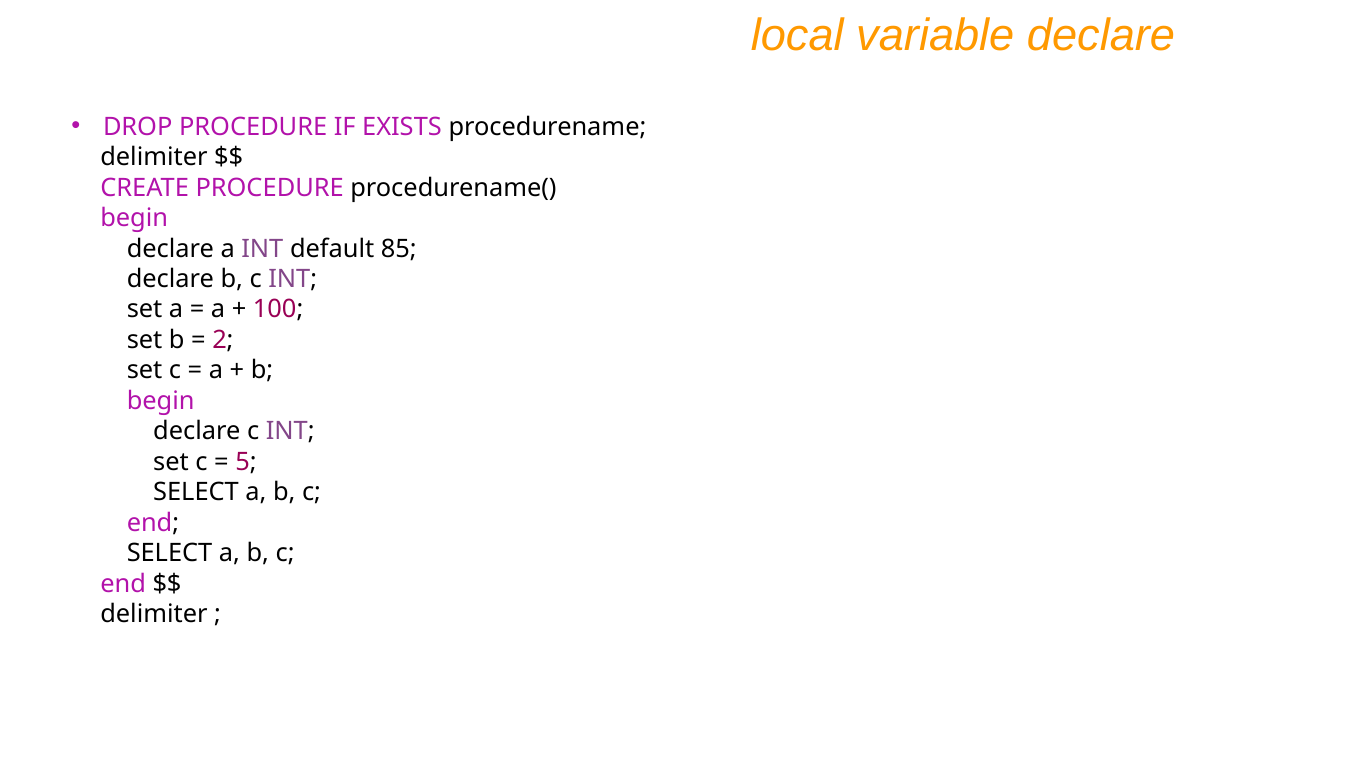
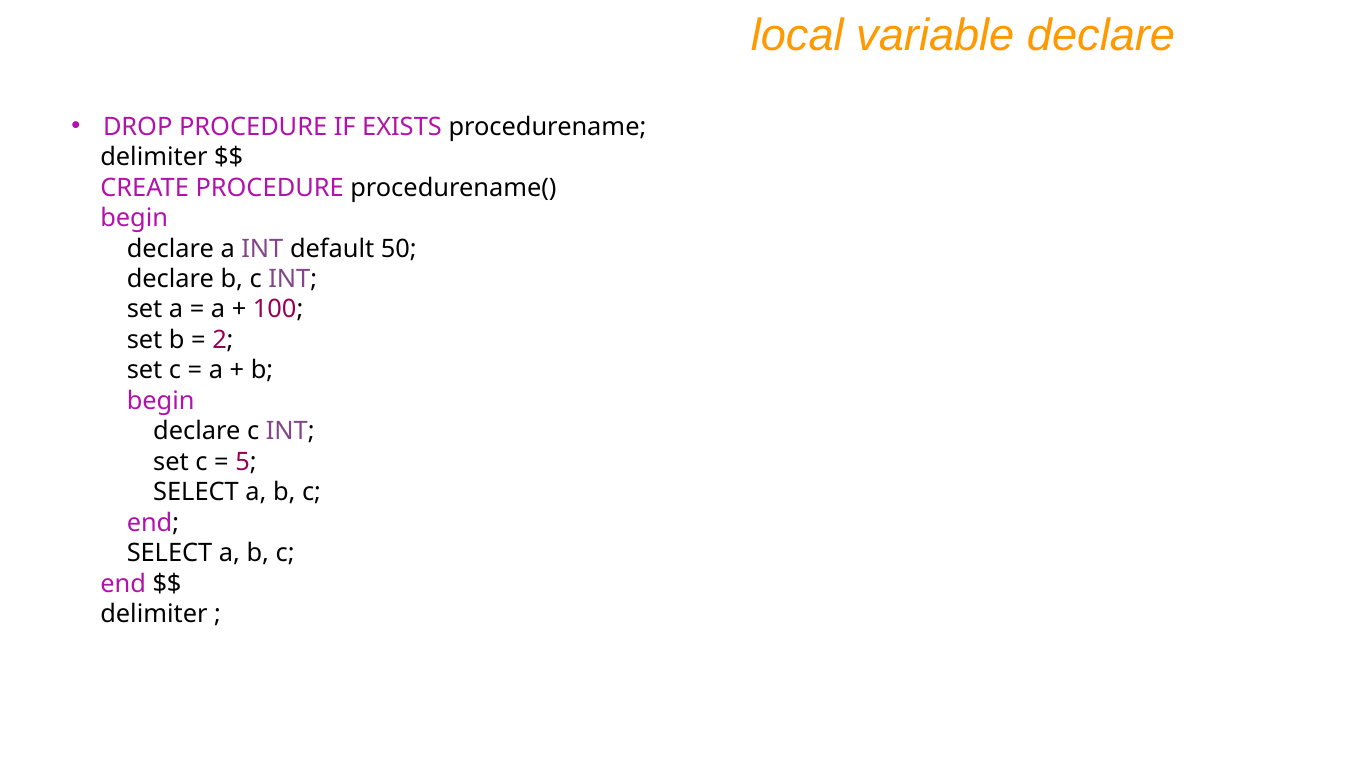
85: 85 -> 50 (399, 249)
